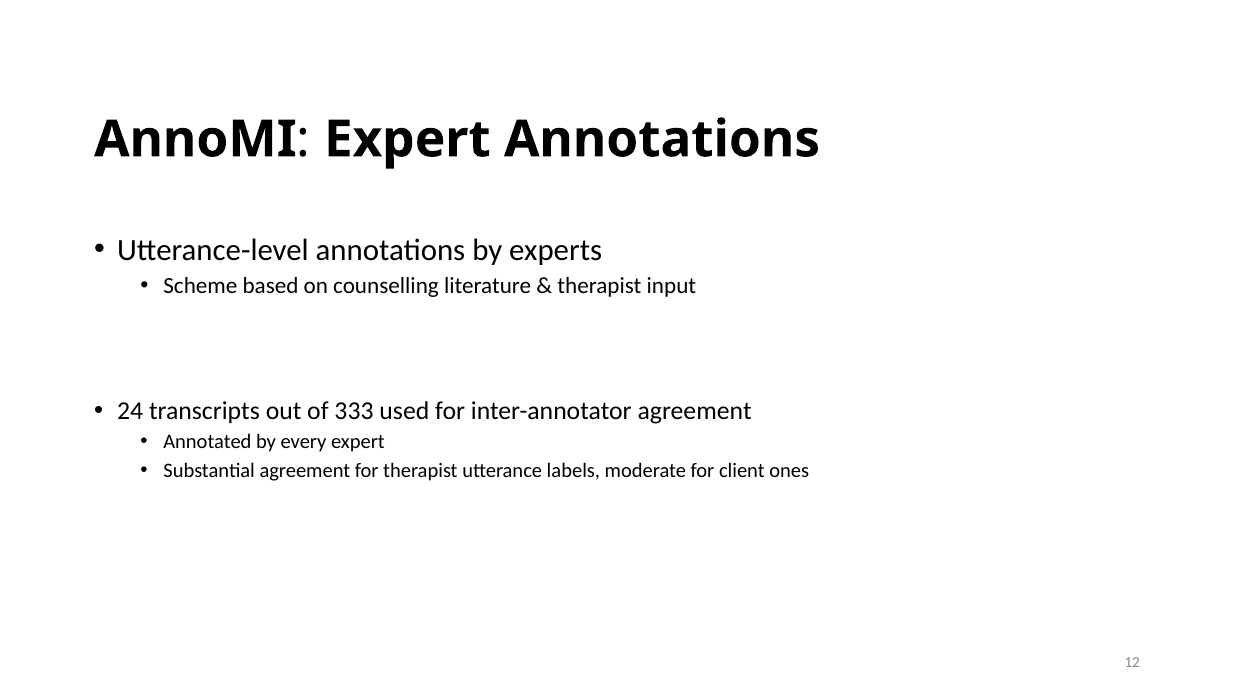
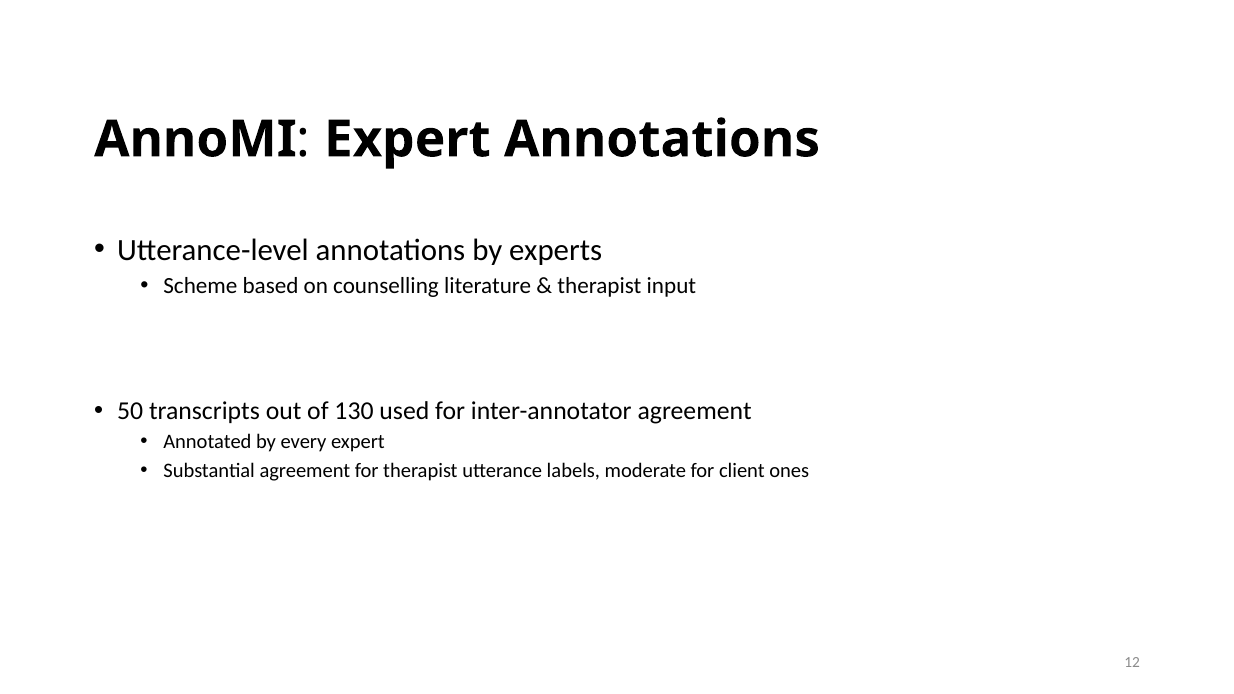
24: 24 -> 50 (130, 411)
333: 333 -> 130 (354, 411)
